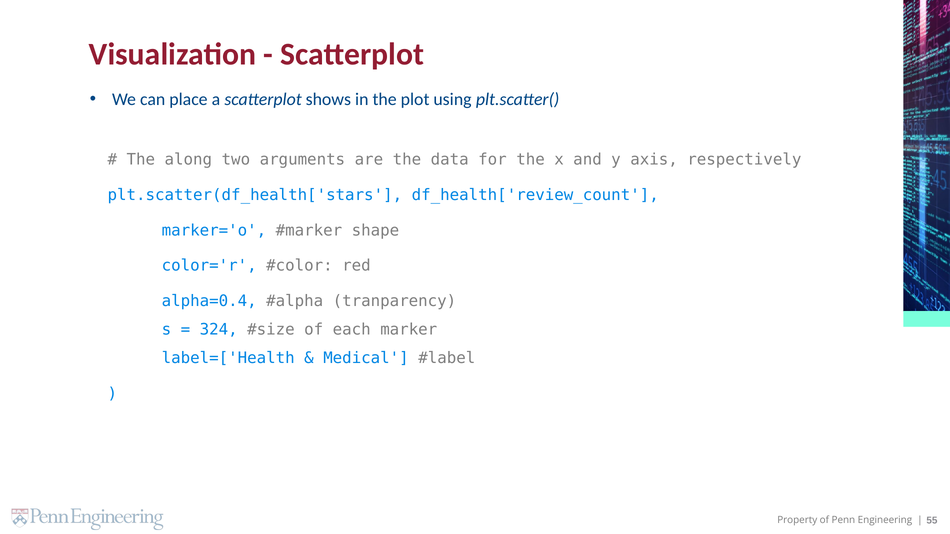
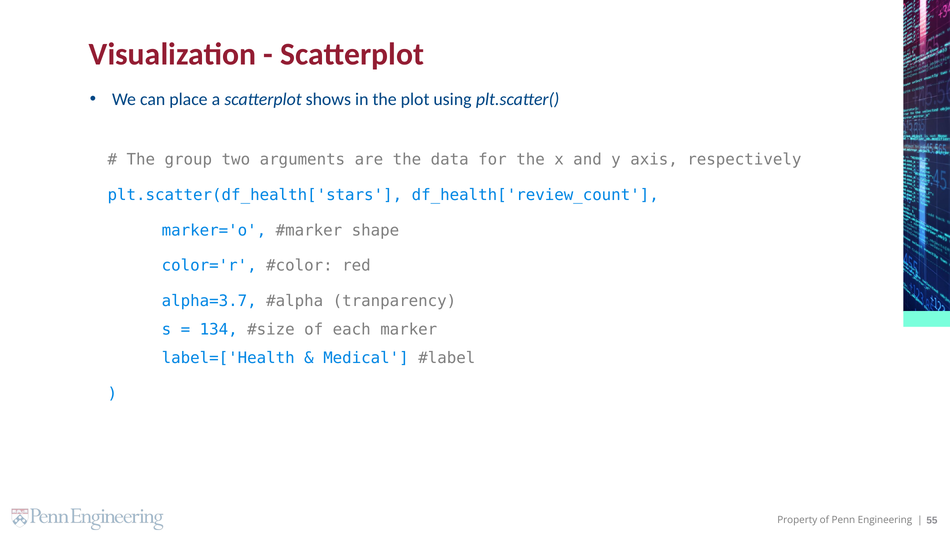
along: along -> group (188, 160)
alpha=0.4: alpha=0.4 -> alpha=3.7 (209, 301)
324: 324 -> 134 (219, 330)
